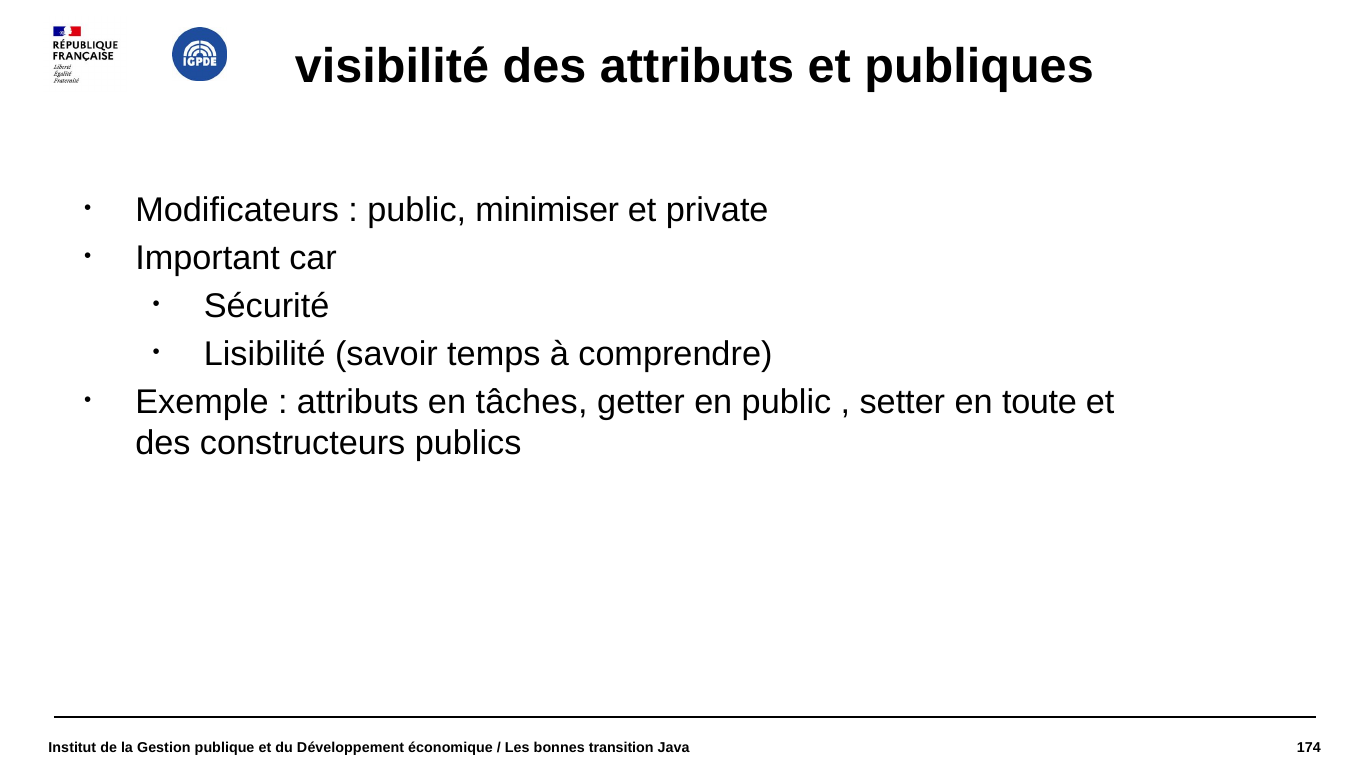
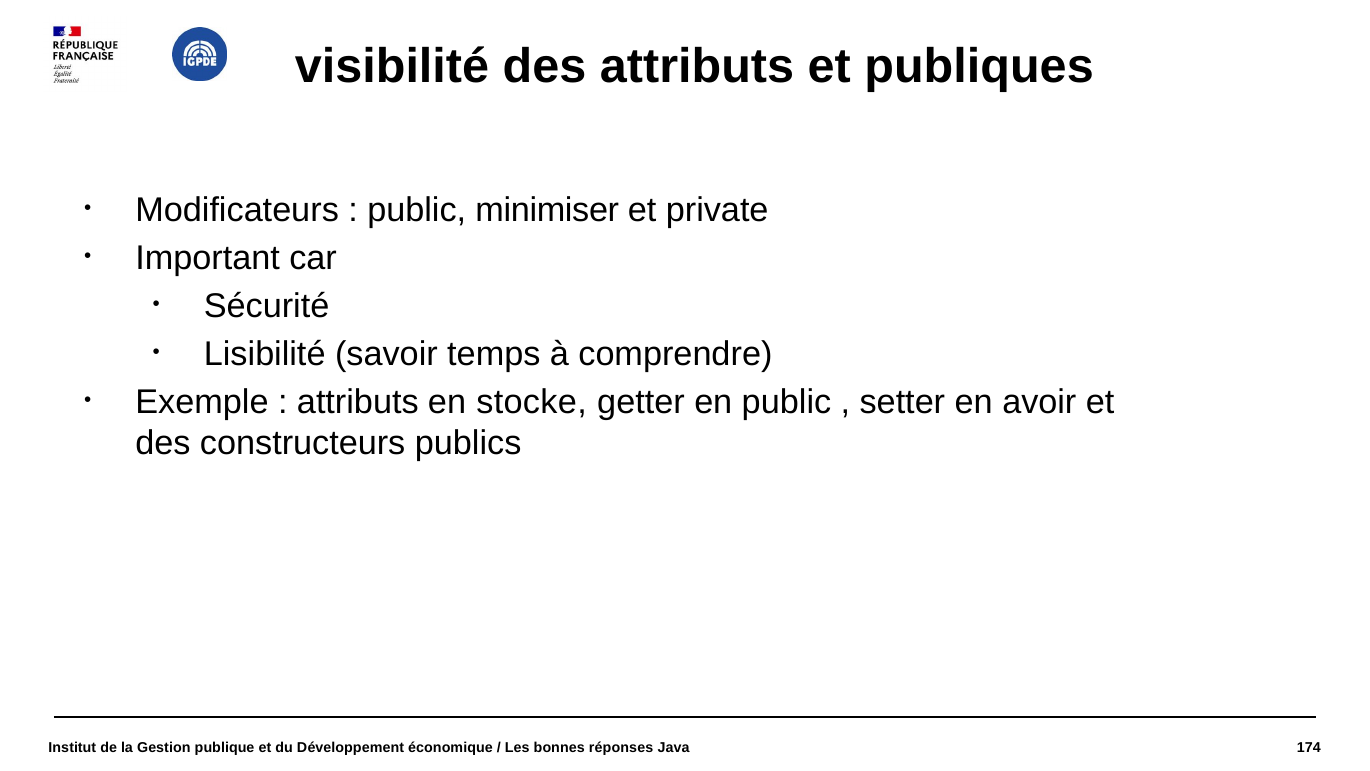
tâches: tâches -> stocke (532, 402)
toute: toute -> avoir (1039, 402)
transition: transition -> réponses (621, 747)
